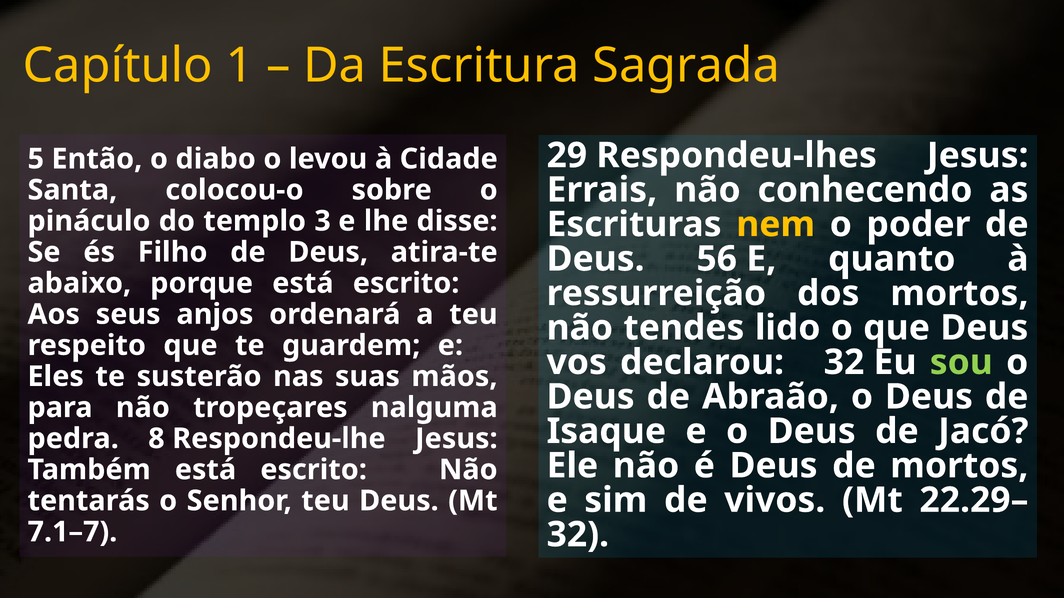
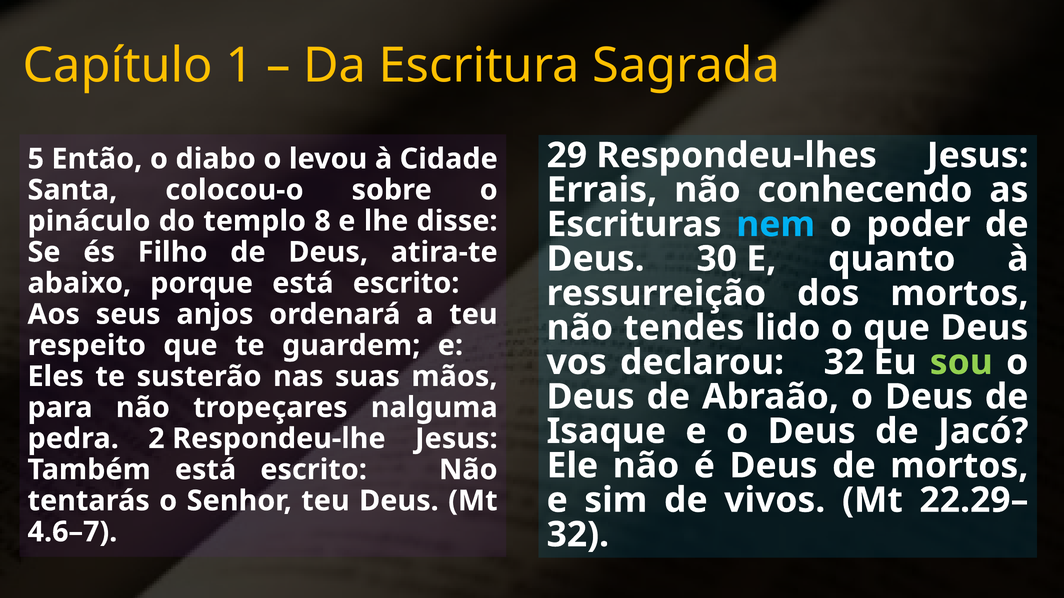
3: 3 -> 8 (323, 221)
nem colour: yellow -> light blue (776, 225)
56: 56 -> 30 (717, 259)
8: 8 -> 2 (156, 439)
7.1–7: 7.1–7 -> 4.6–7 (72, 532)
